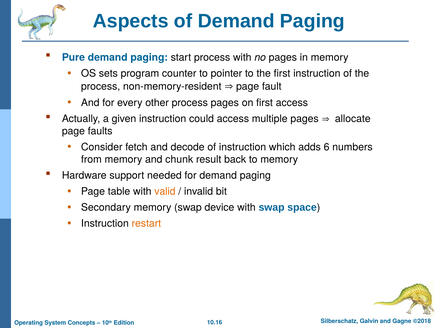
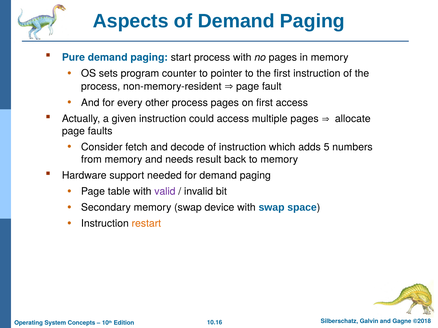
6: 6 -> 5 (327, 147)
chunk: chunk -> needs (179, 160)
valid colour: orange -> purple (165, 192)
